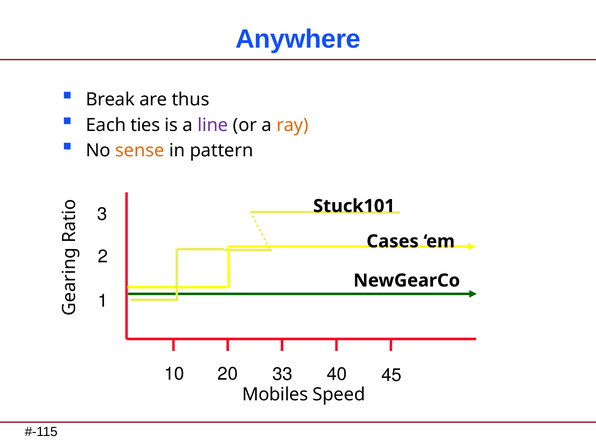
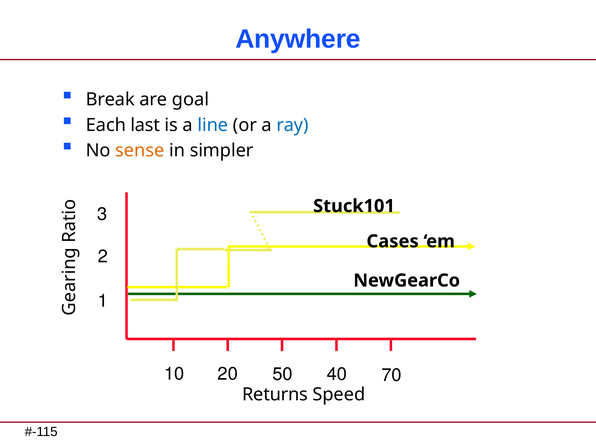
thus: thus -> goal (190, 100)
ties: ties -> last (145, 125)
line colour: purple -> blue (213, 125)
ray colour: orange -> blue (293, 125)
pattern: pattern -> simpler (222, 150)
33: 33 -> 50 (283, 374)
45: 45 -> 70 (391, 375)
Mobiles: Mobiles -> Returns (275, 394)
